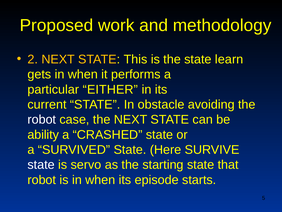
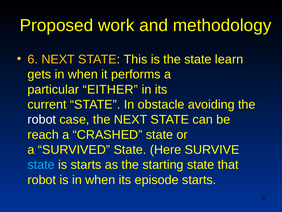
2: 2 -> 6 (33, 59)
ability: ability -> reach (43, 134)
state colour: white -> light blue (41, 164)
is servo: servo -> starts (86, 164)
